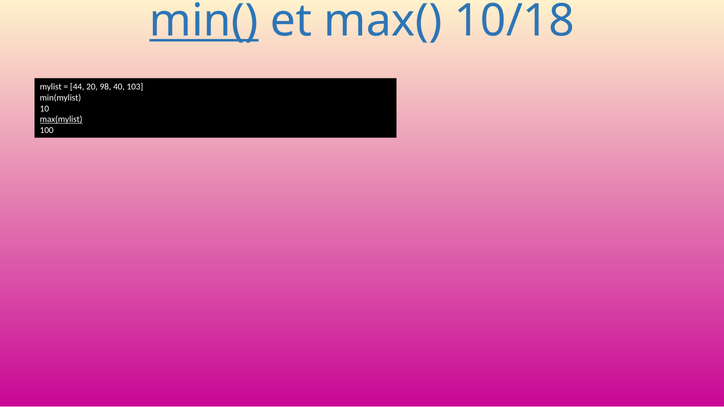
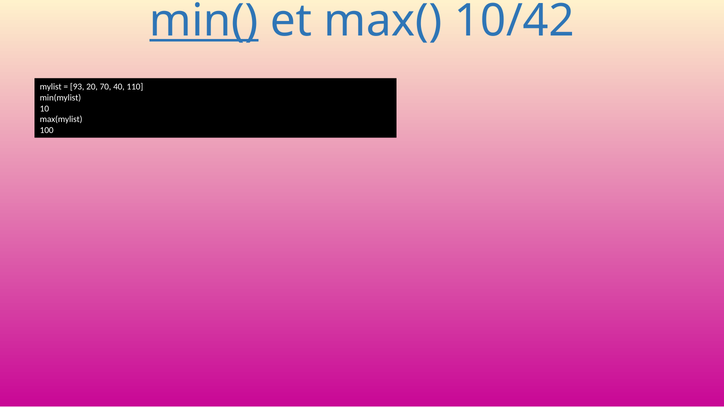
10/18: 10/18 -> 10/42 (514, 21)
44: 44 -> 93 (77, 87)
98: 98 -> 70 (105, 87)
103: 103 -> 110 (135, 87)
max(mylist underline: present -> none (61, 120)
